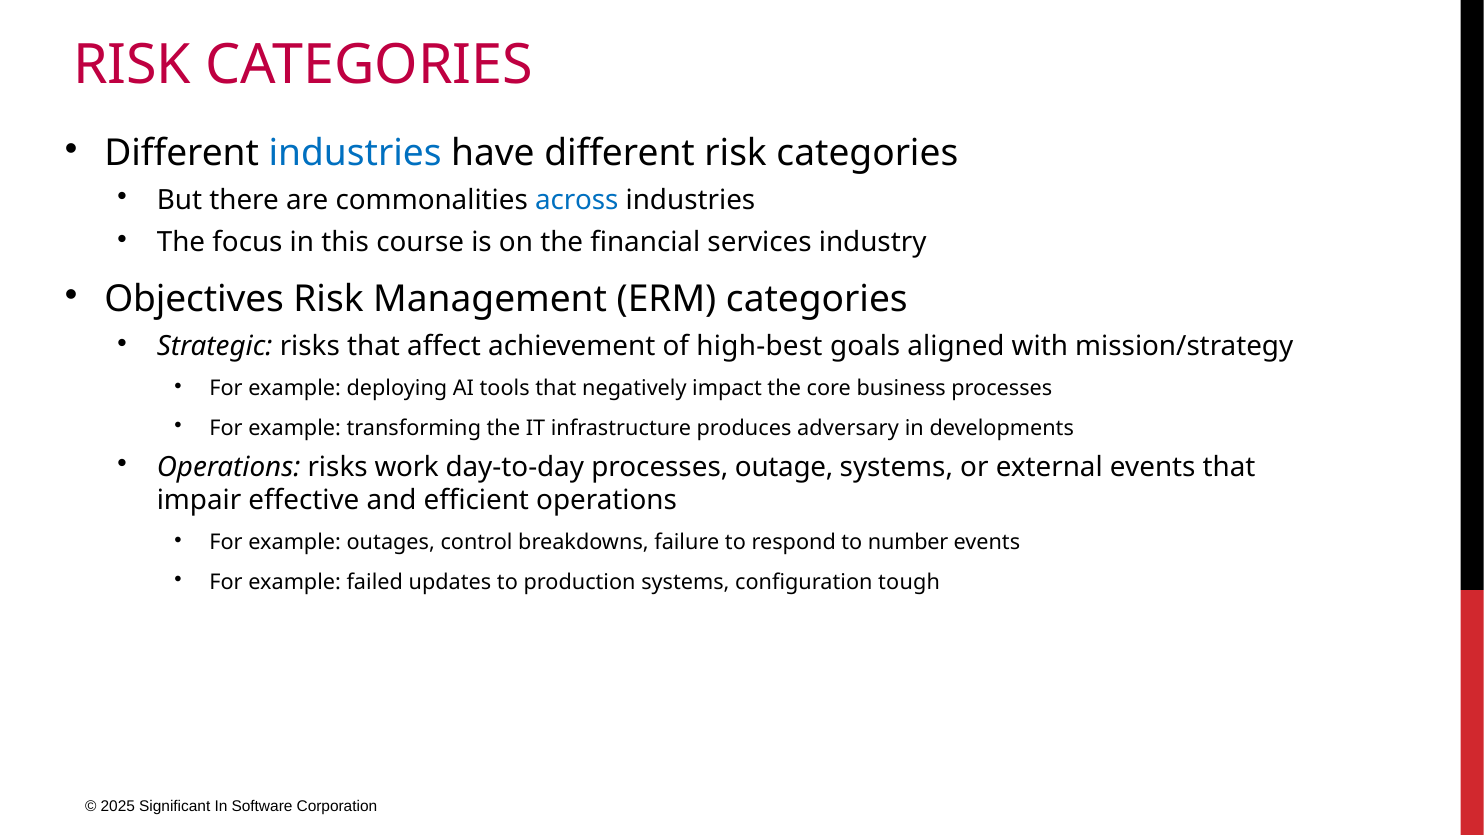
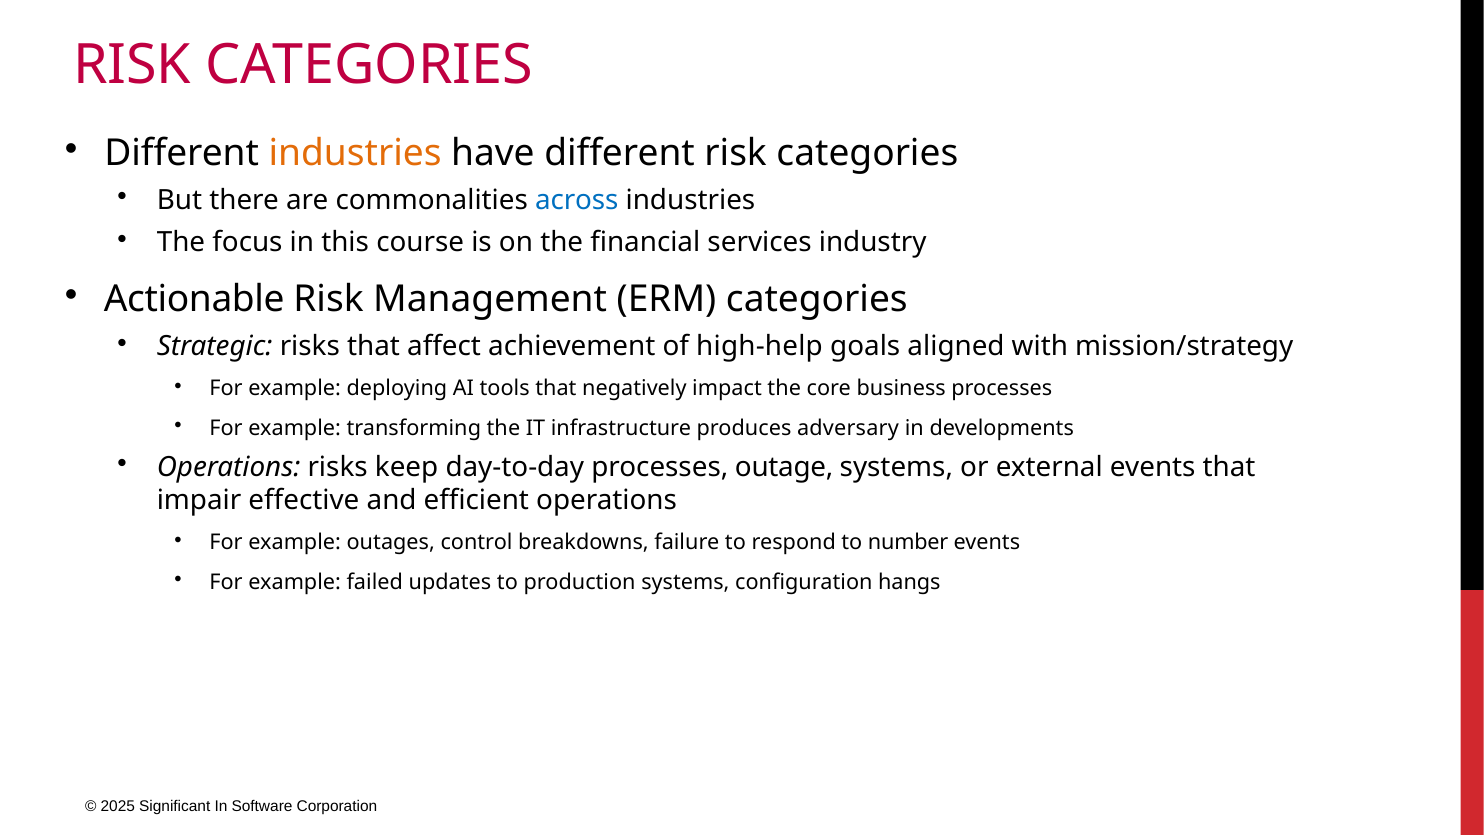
industries colour: blue -> orange (355, 153)
Objectives: Objectives -> Actionable (194, 299)
high-best: high-best -> high-help (760, 346)
work: work -> keep (407, 467)
tough: tough -> hangs (909, 582)
